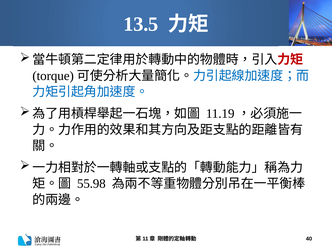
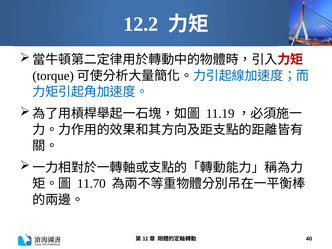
13.5: 13.5 -> 12.2 (141, 24)
55.98: 55.98 -> 11.70 (91, 184)
